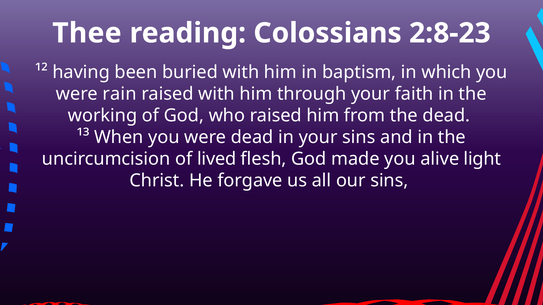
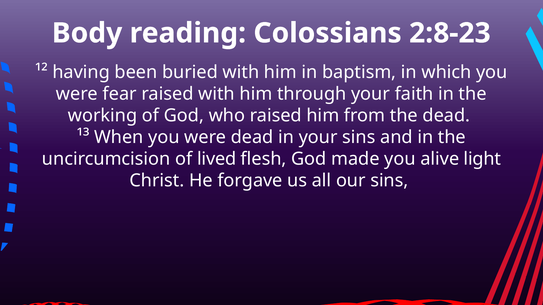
Thee: Thee -> Body (87, 33)
rain: rain -> fear (120, 94)
